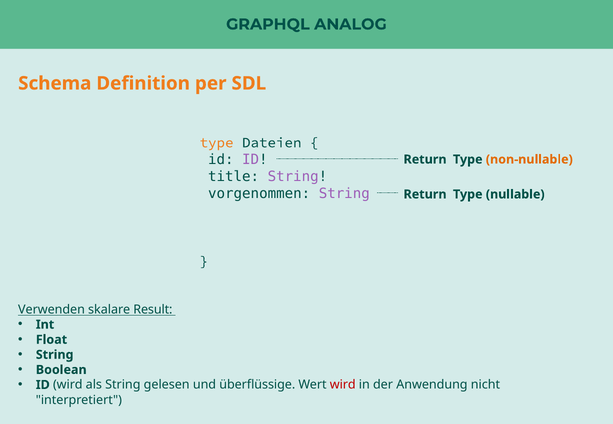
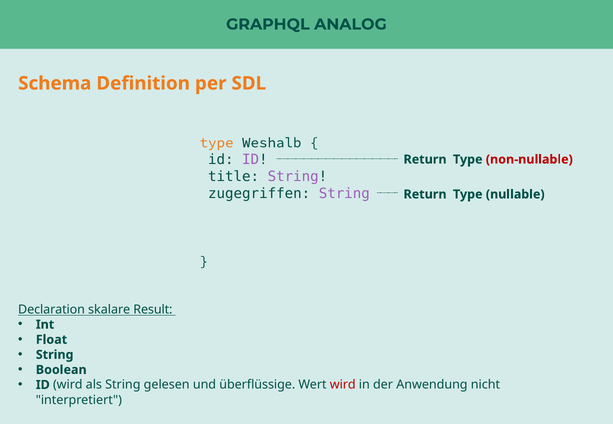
Dateien: Dateien -> Weshalb (272, 143)
non-nullable colour: orange -> red (529, 160)
vorgenommen: vorgenommen -> zugegriffen (259, 194)
Verwenden: Verwenden -> Declaration (52, 310)
